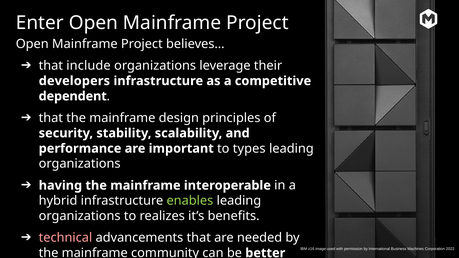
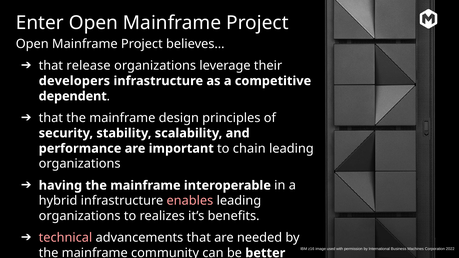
include: include -> release (88, 66)
types: types -> chain (249, 149)
enables colour: light green -> pink (190, 201)
